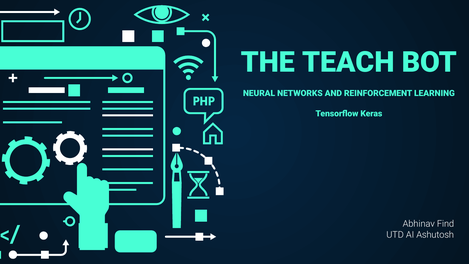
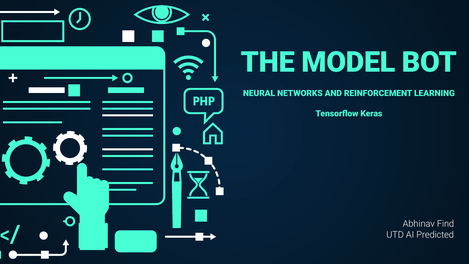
TEACH: TEACH -> MODEL (348, 62)
Ashutosh: Ashutosh -> Predicted (435, 235)
